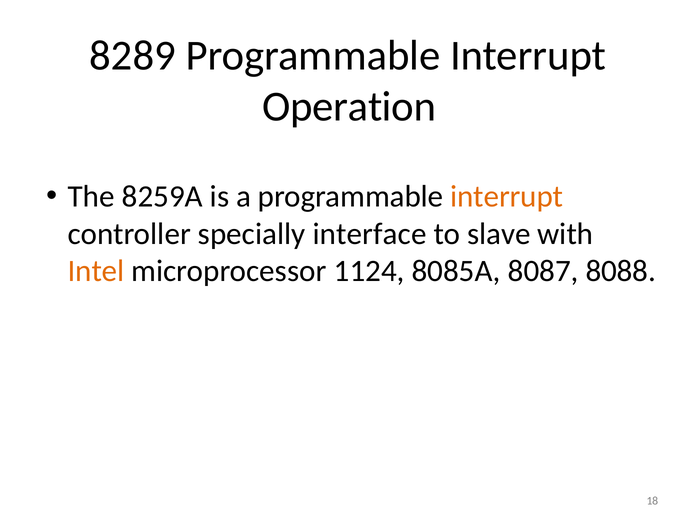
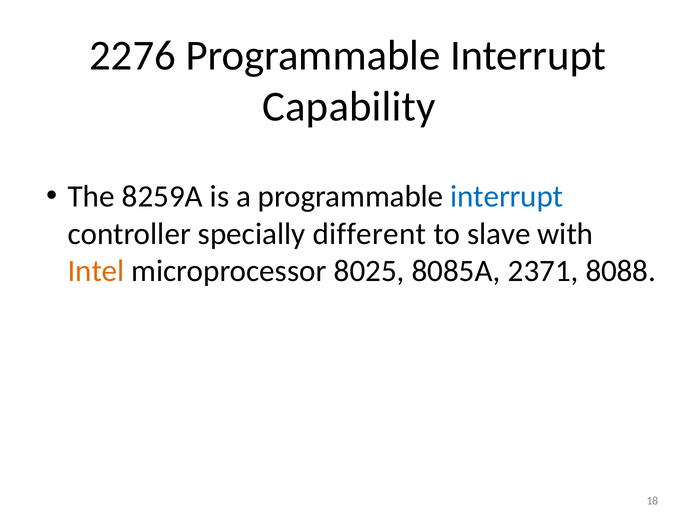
8289: 8289 -> 2276 (133, 56)
Operation: Operation -> Capability (349, 107)
interrupt colour: orange -> blue (507, 197)
interface: interface -> different (369, 234)
1124: 1124 -> 8025 (369, 271)
8087: 8087 -> 2371 (543, 271)
